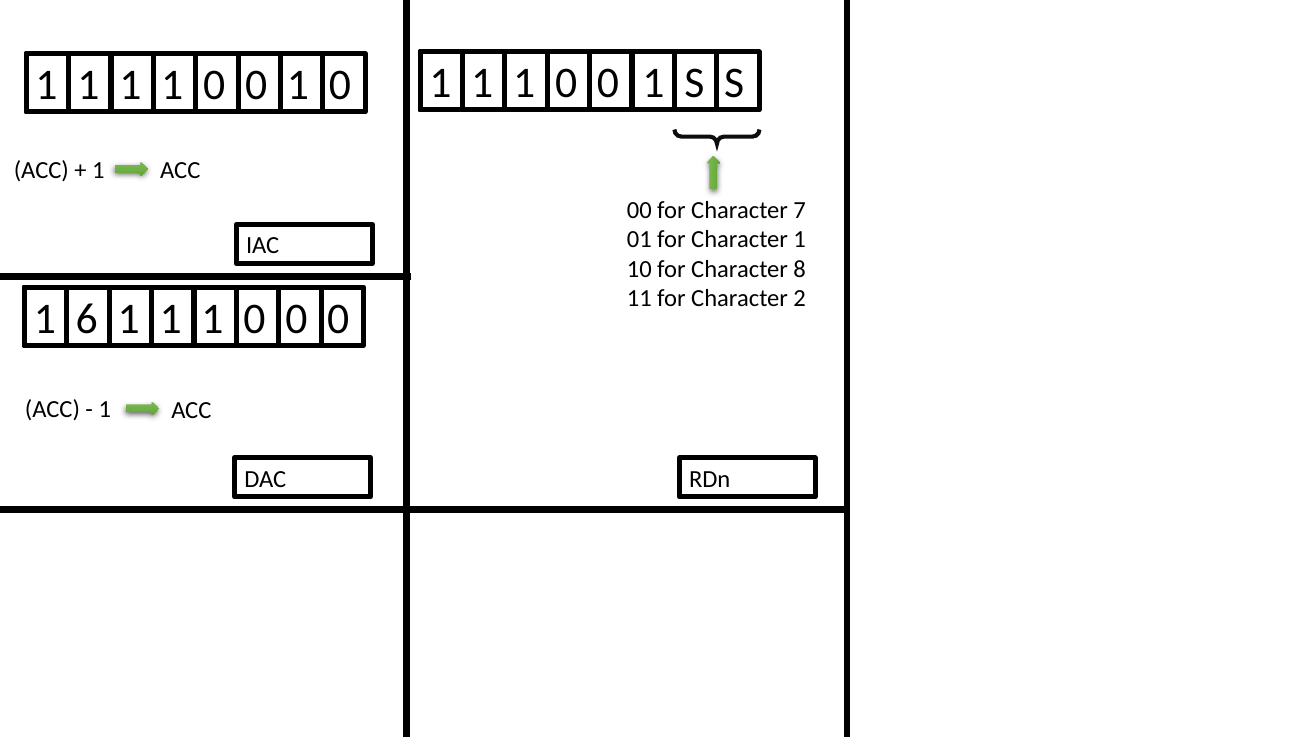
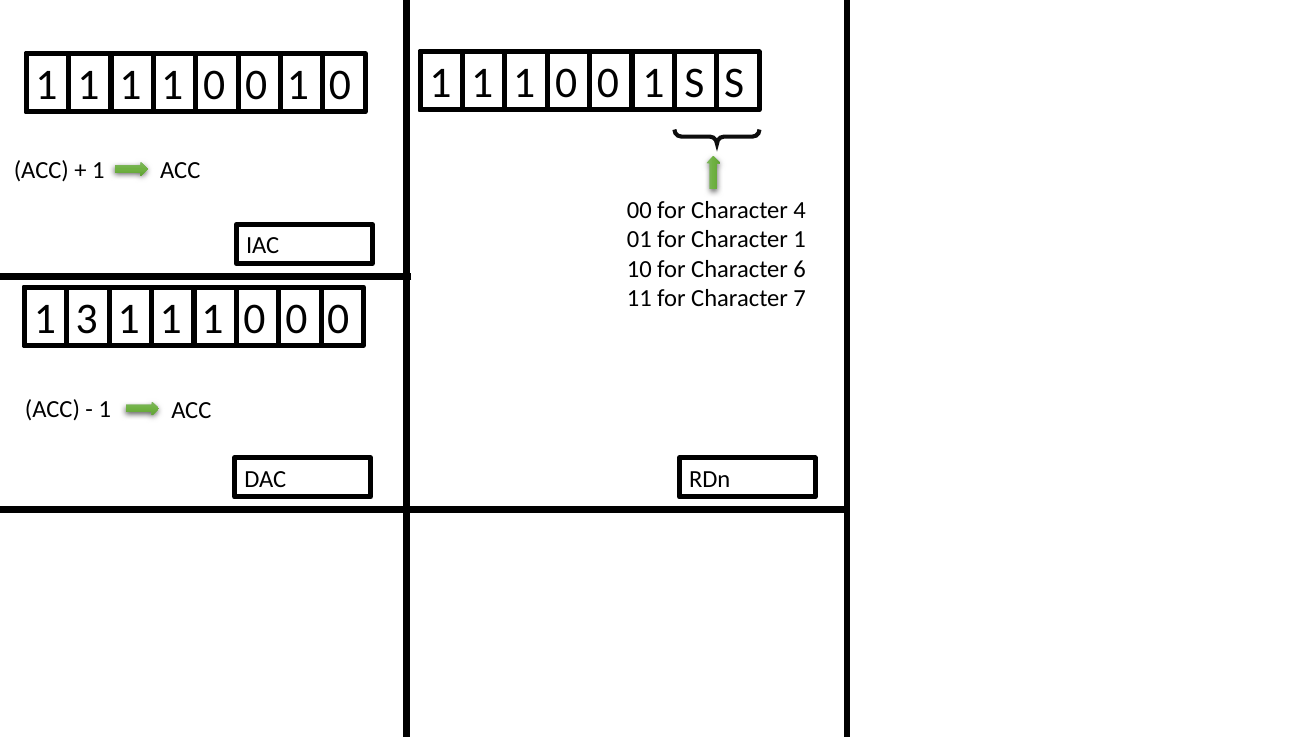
7: 7 -> 4 (800, 210)
8: 8 -> 6 (800, 269)
2: 2 -> 7 (800, 299)
6: 6 -> 3 (87, 319)
